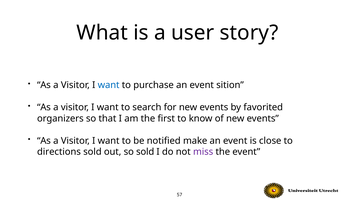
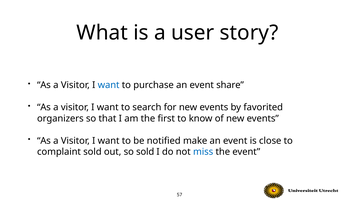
sition: sition -> share (230, 85)
directions: directions -> complaint (59, 152)
miss colour: purple -> blue (203, 152)
